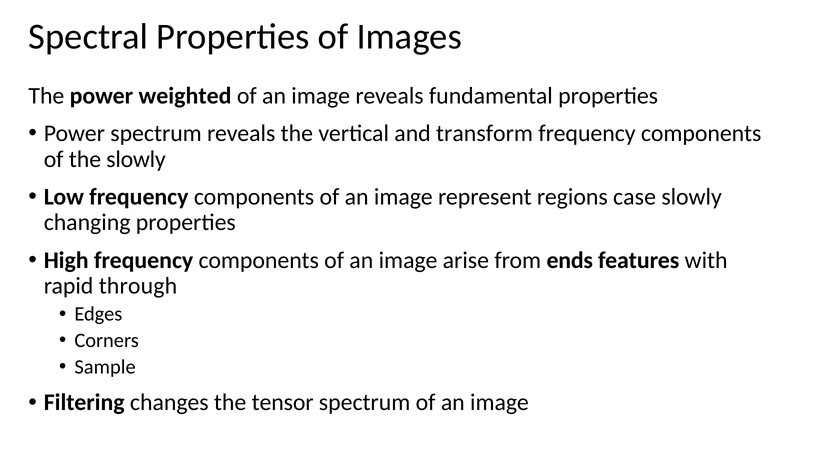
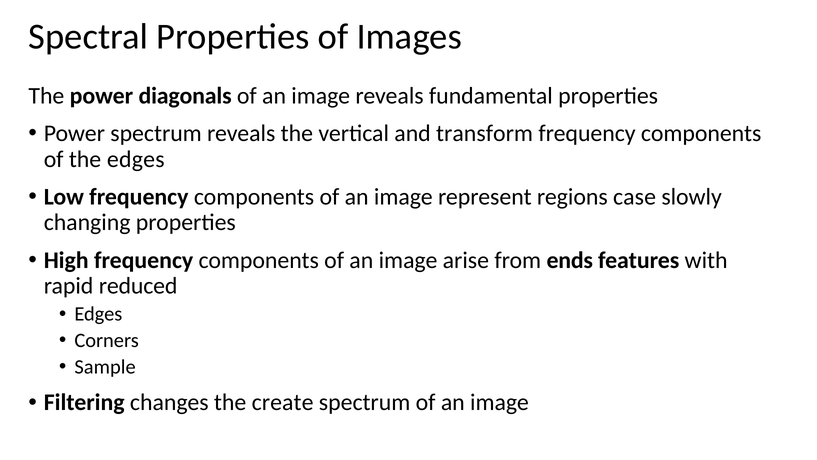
weighted: weighted -> diagonals (185, 96)
the slowly: slowly -> edges (136, 159)
through: through -> reduced (138, 286)
tensor: tensor -> create (283, 402)
